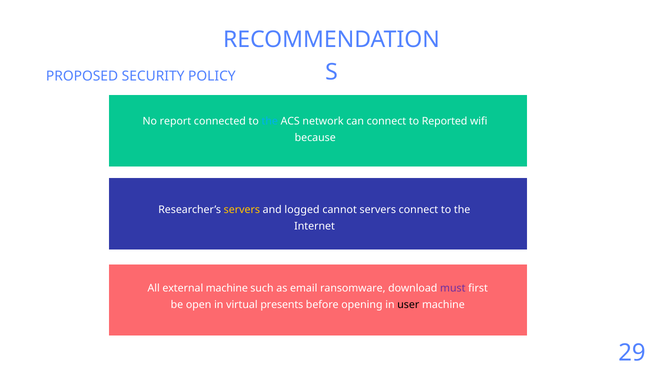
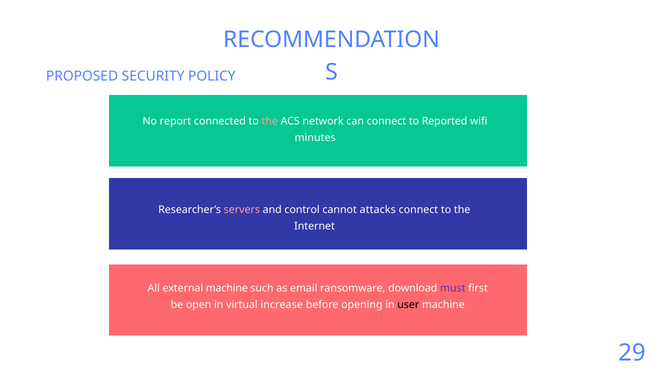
the colour: light blue -> pink (270, 121)
because: because -> minutes (315, 138)
servers colour: yellow -> pink (242, 210)
logged: logged -> control (302, 210)
cannot servers: servers -> attacks (378, 210)
presents: presents -> increase (282, 305)
